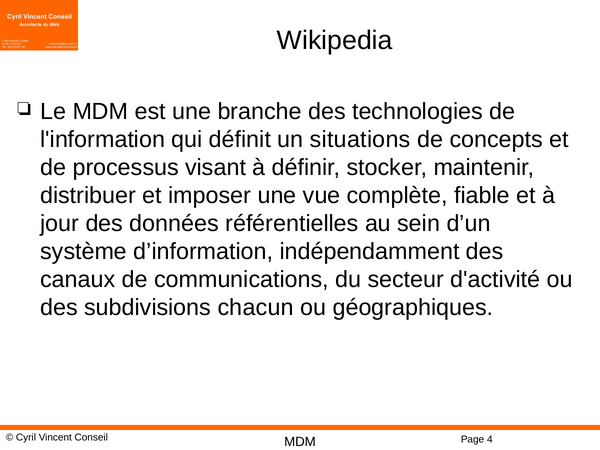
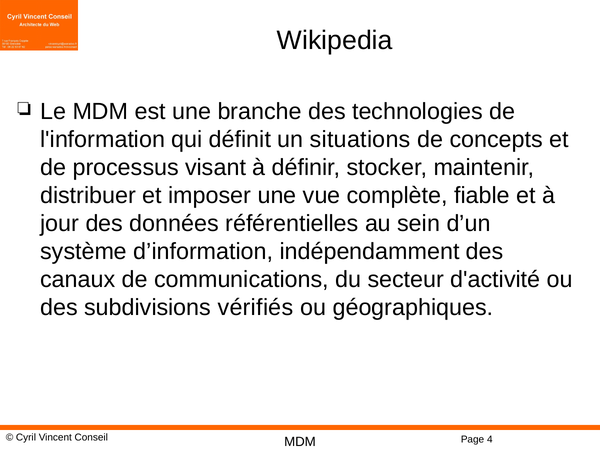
chacun: chacun -> vérifiés (256, 307)
